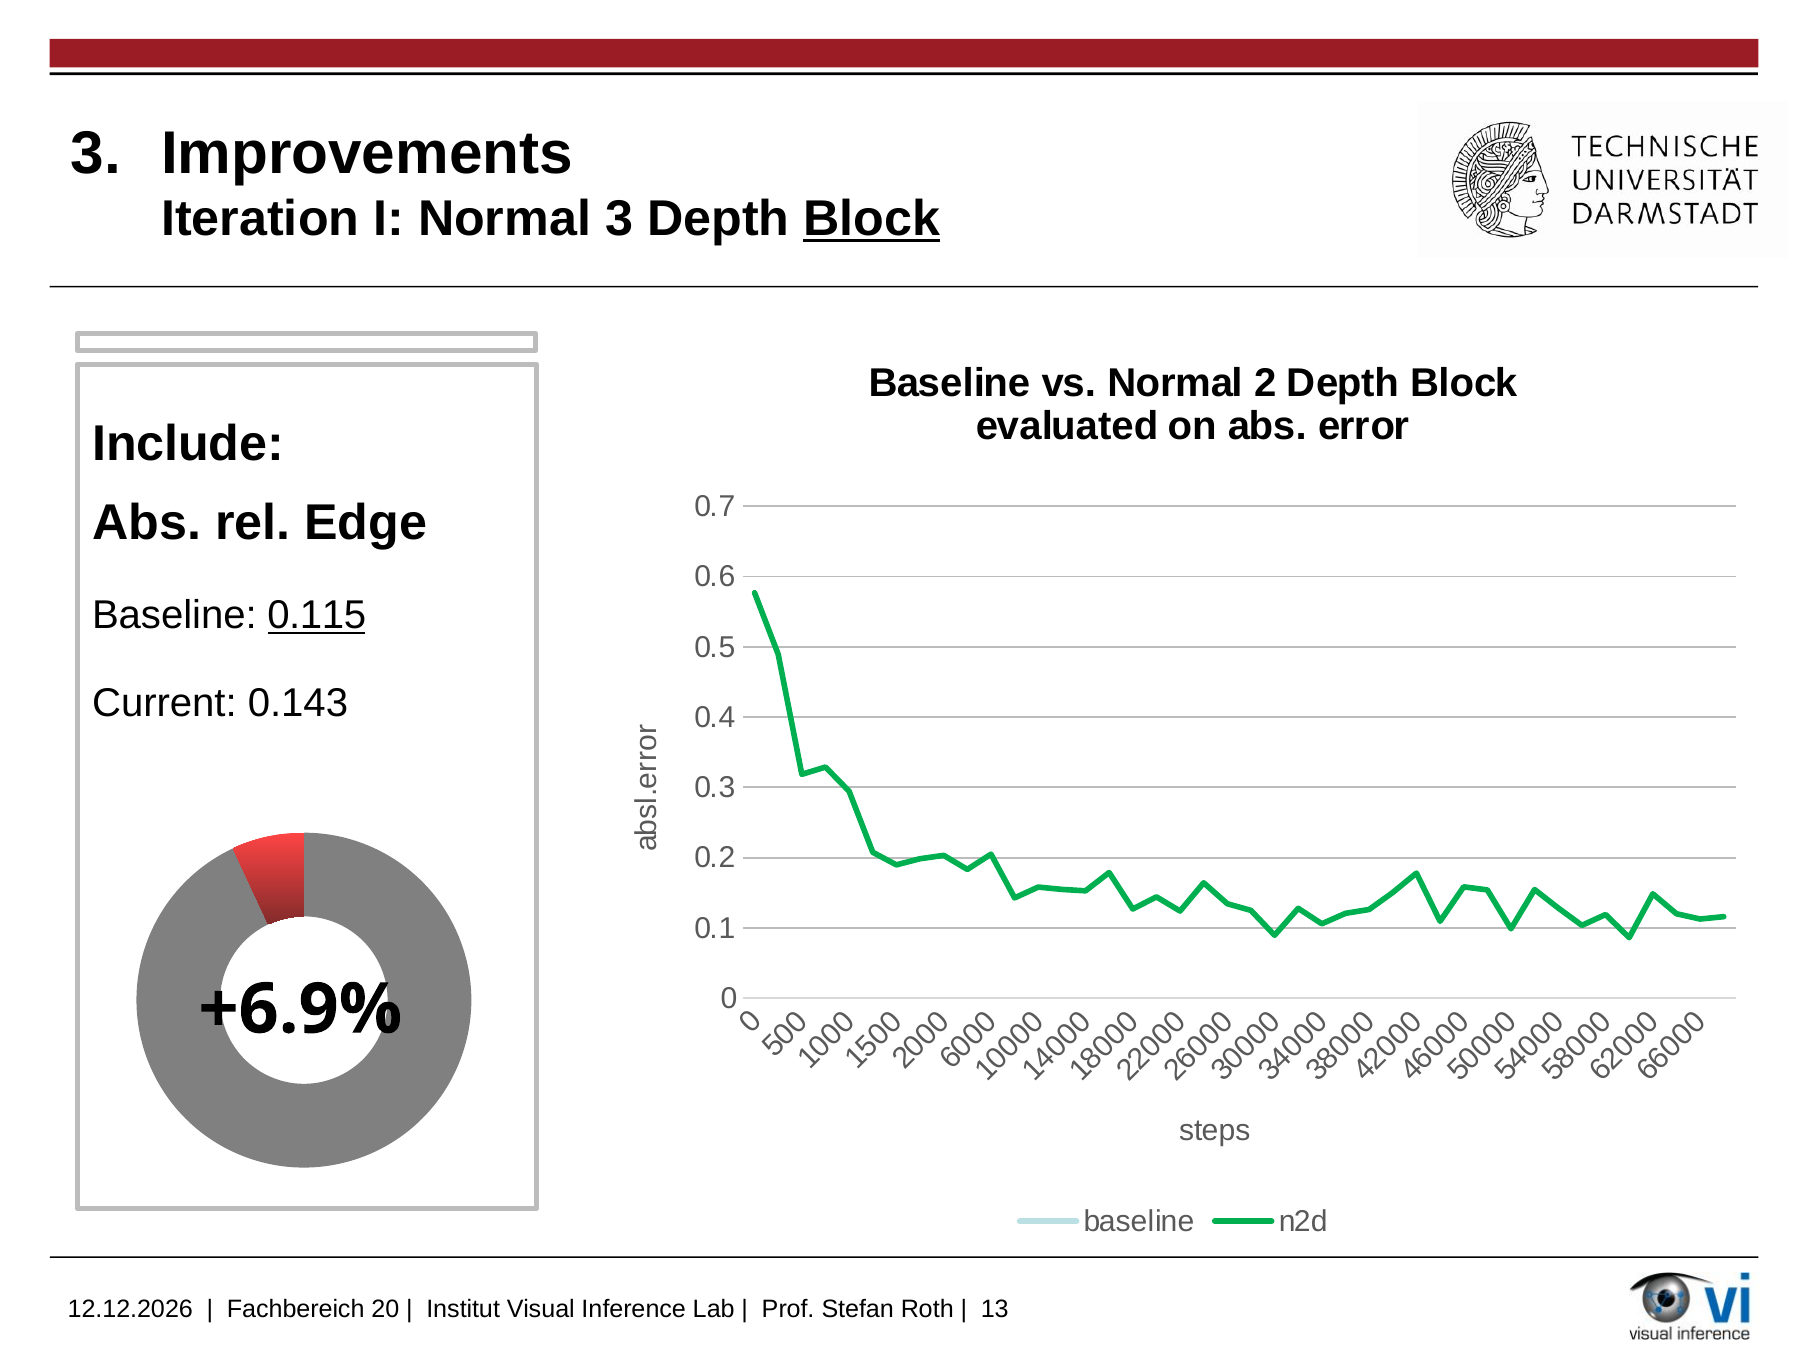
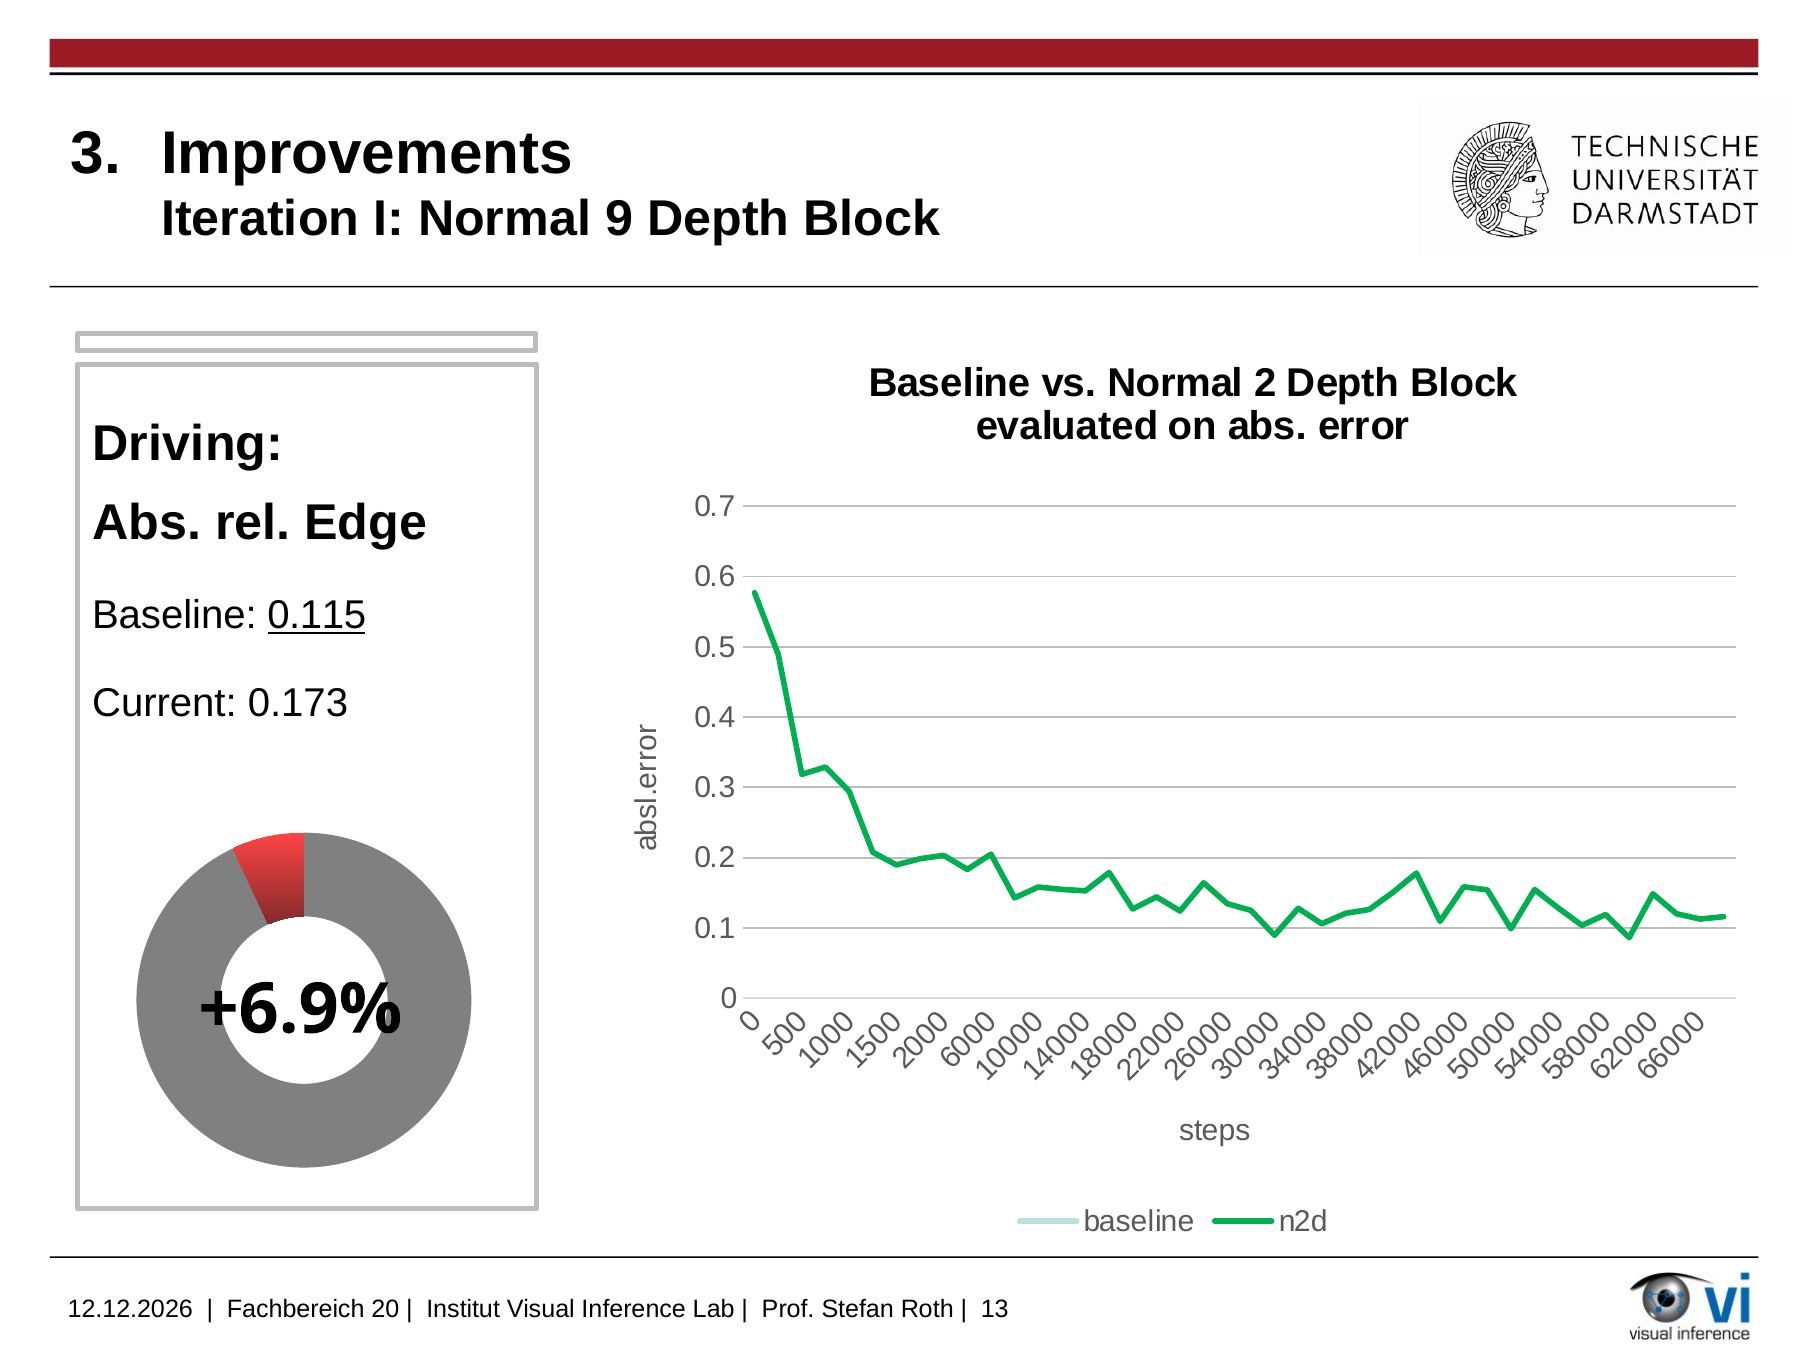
Normal 3: 3 -> 9 (619, 219)
Block underline: present -> none (872, 219)
Include: Include -> Driving (188, 444)
0.143: 0.143 -> 0.173 (298, 703)
